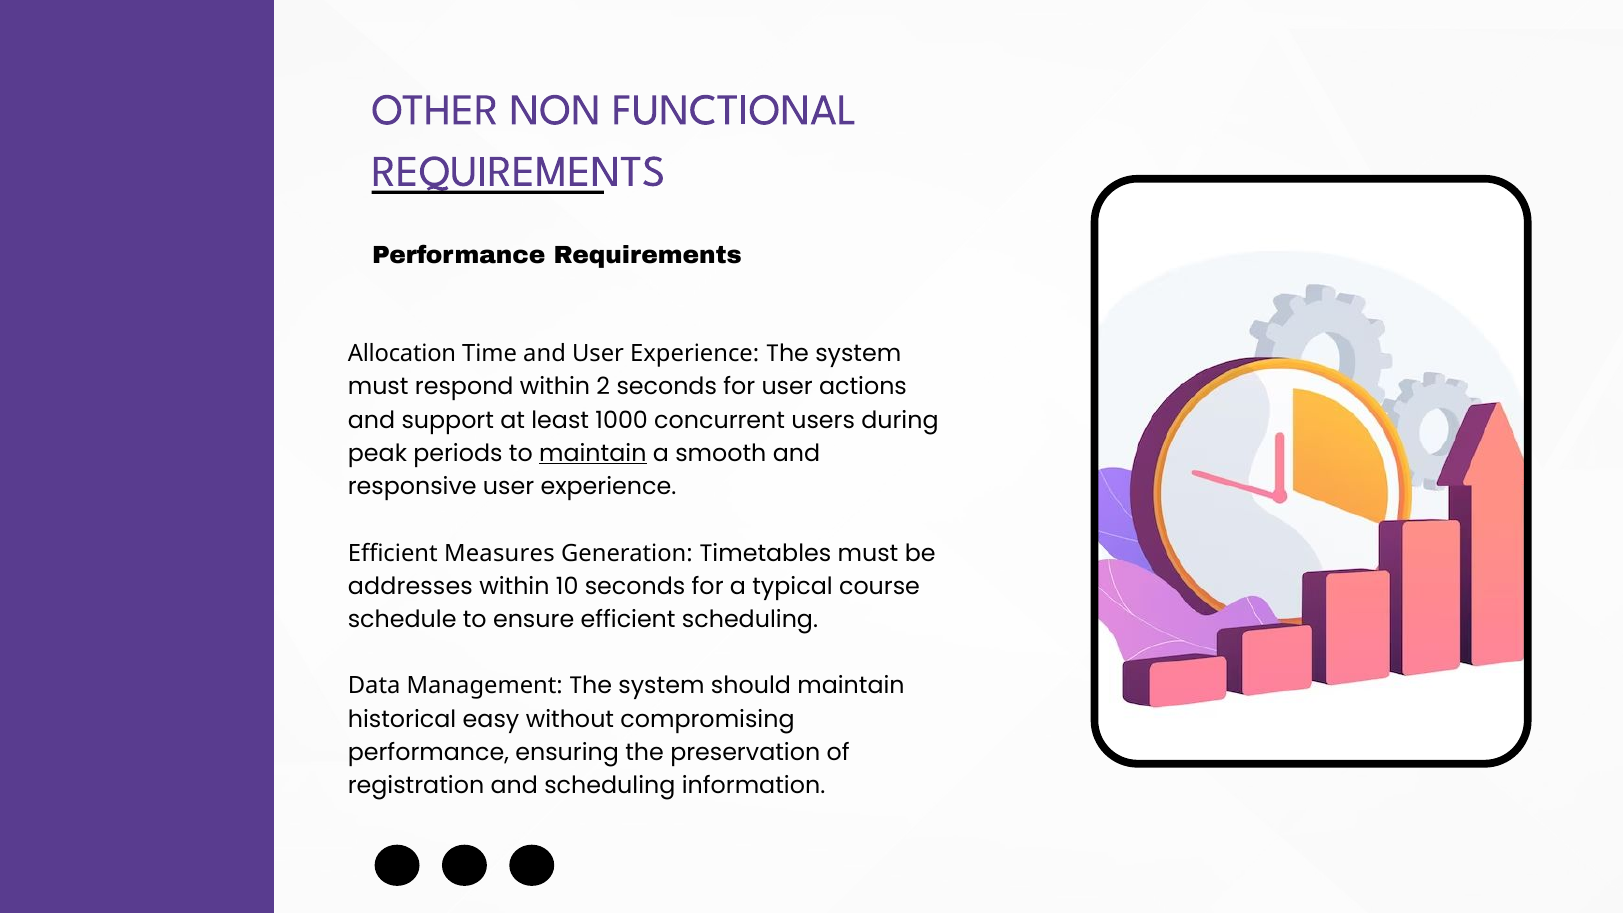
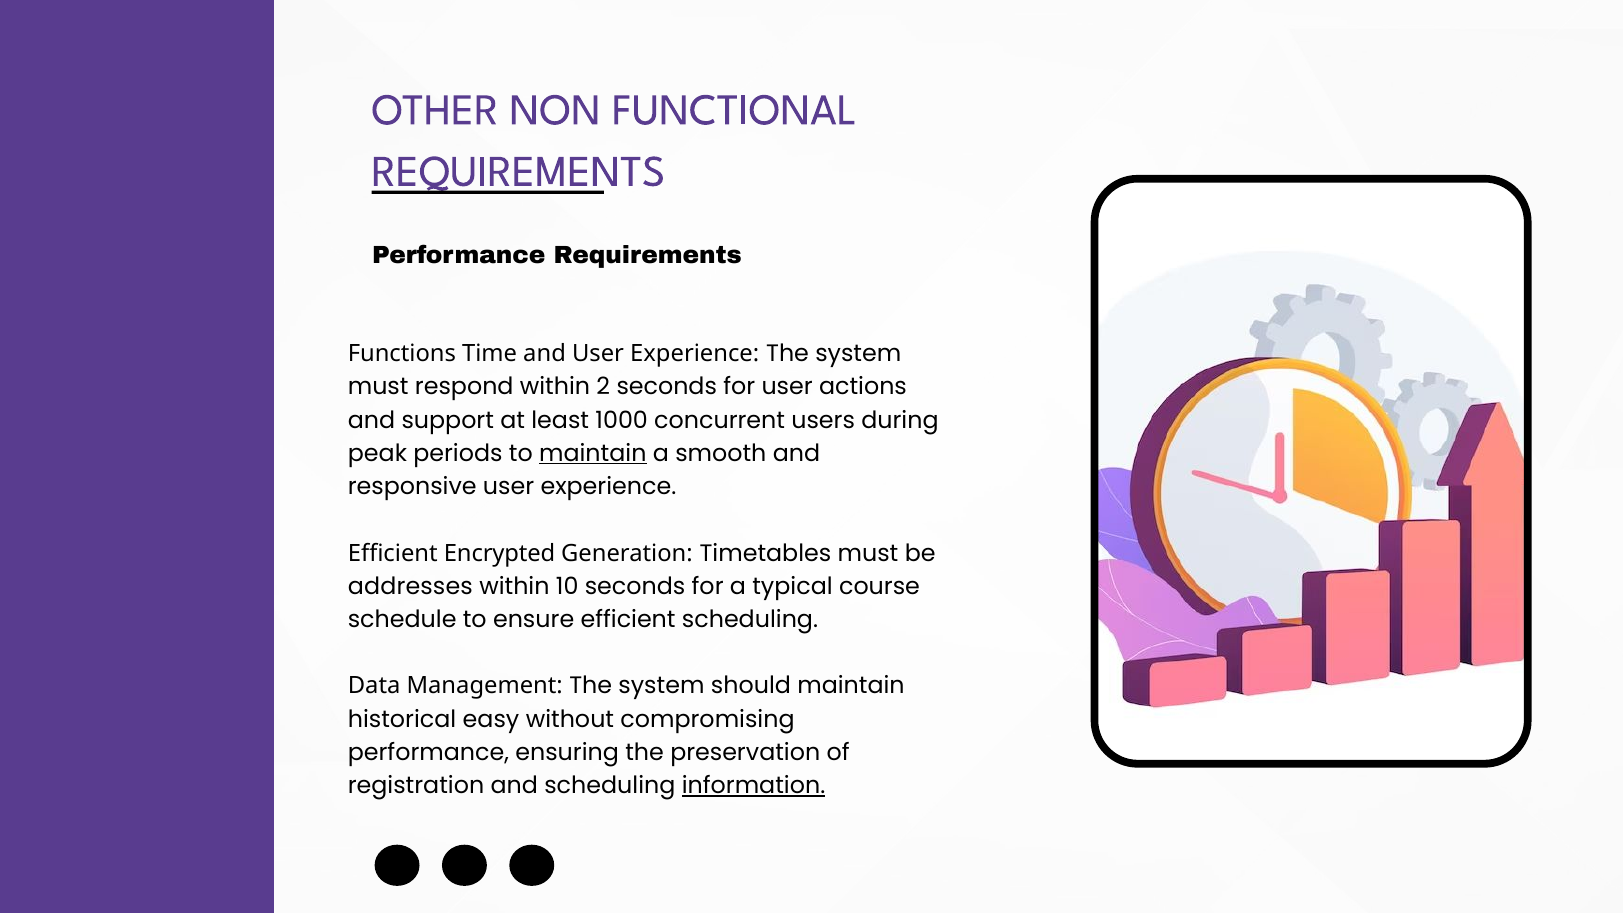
Allocation: Allocation -> Functions (402, 354)
Measures: Measures -> Encrypted (500, 553)
information underline: none -> present (754, 786)
